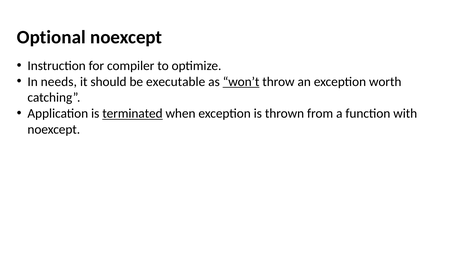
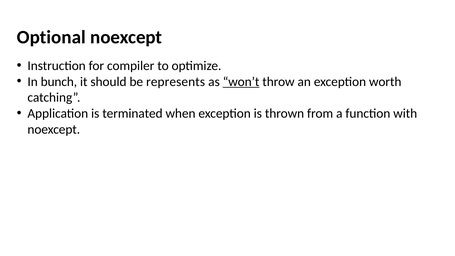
needs: needs -> bunch (59, 82)
executable: executable -> represents (176, 82)
terminated underline: present -> none (132, 114)
